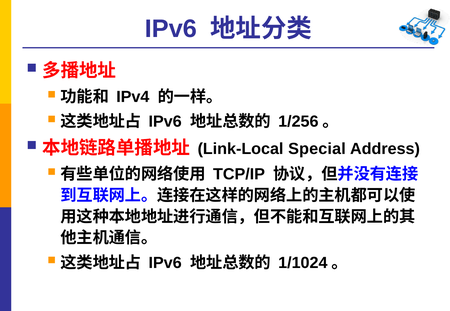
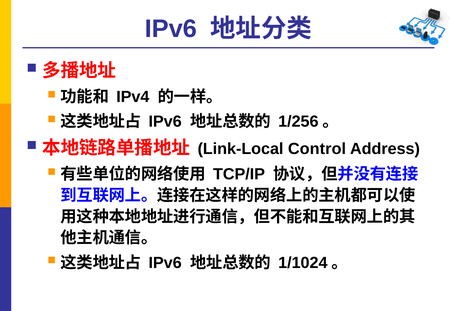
Special: Special -> Control (317, 149)
